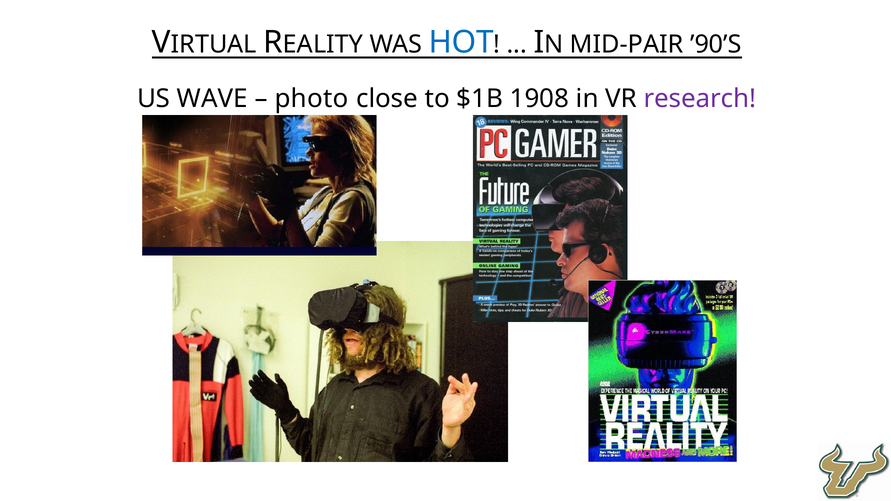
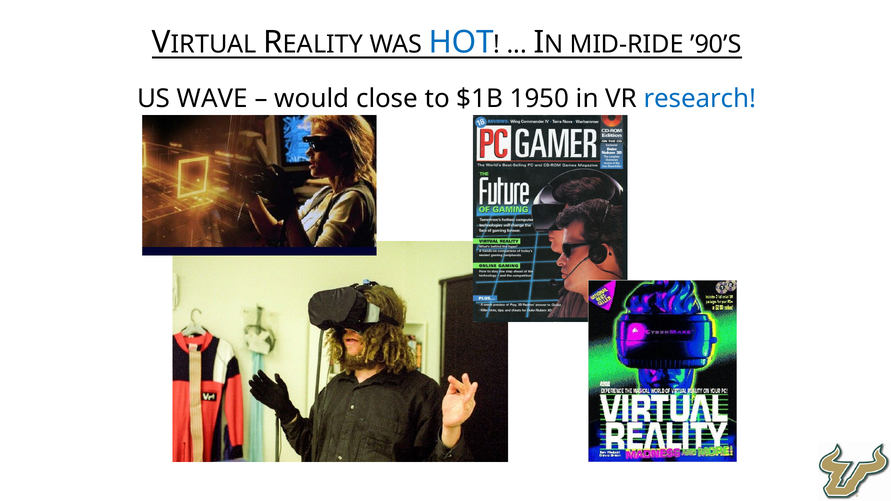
MID-PAIR: MID-PAIR -> MID-RIDE (627, 45)
photo: photo -> would (312, 99)
1908: 1908 -> 1950 (539, 99)
research colour: purple -> blue (700, 99)
